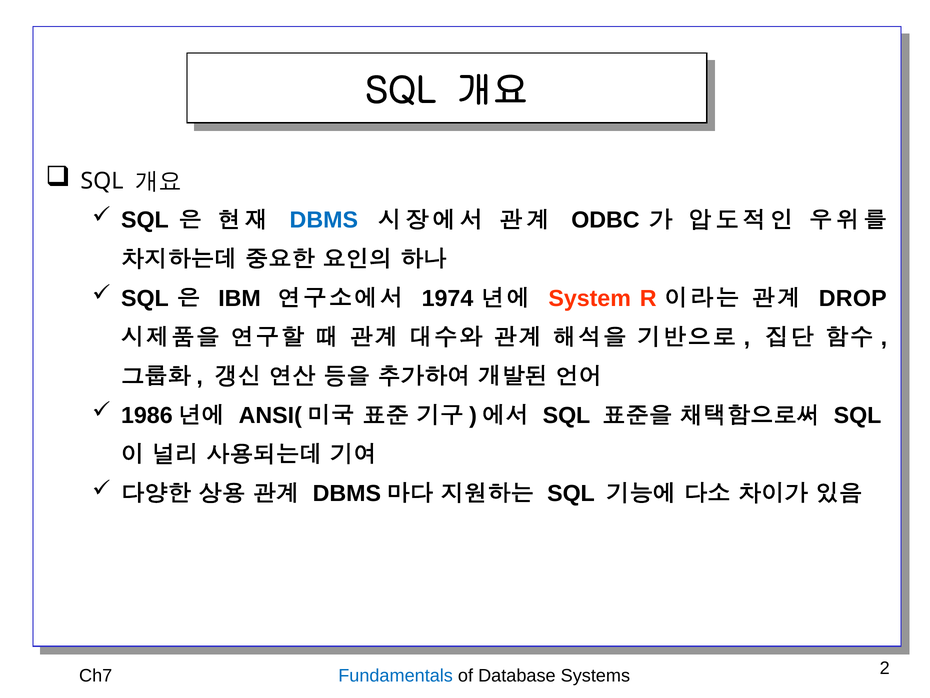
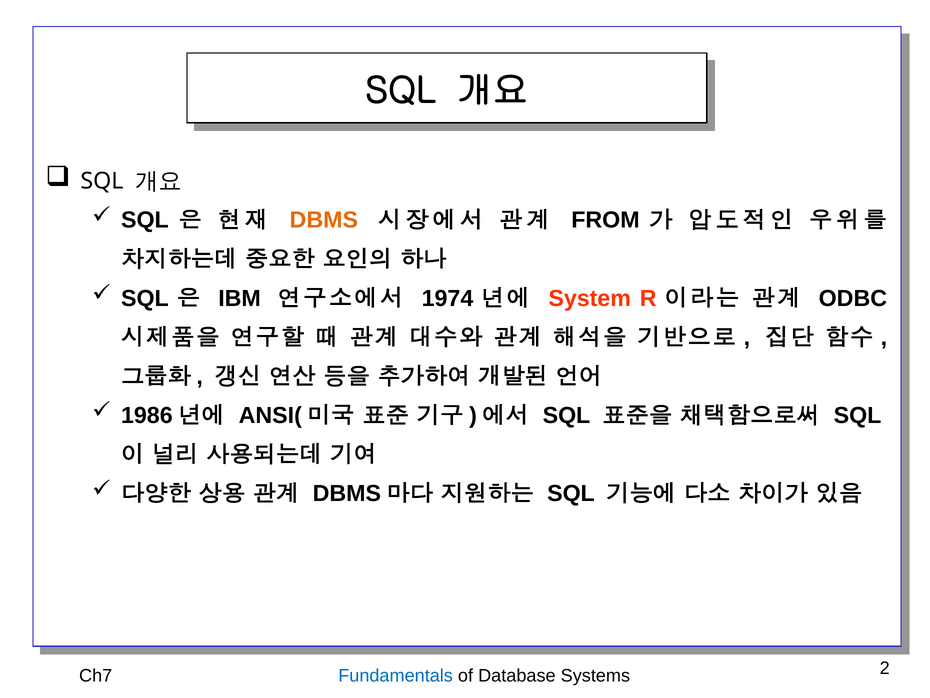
DBMS colour: blue -> orange (324, 220)
ODBC: ODBC -> FROM (605, 220)
DROP: DROP -> ODBC (853, 298)
